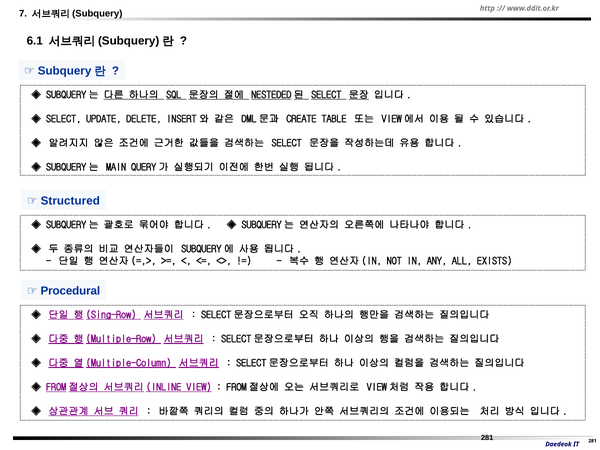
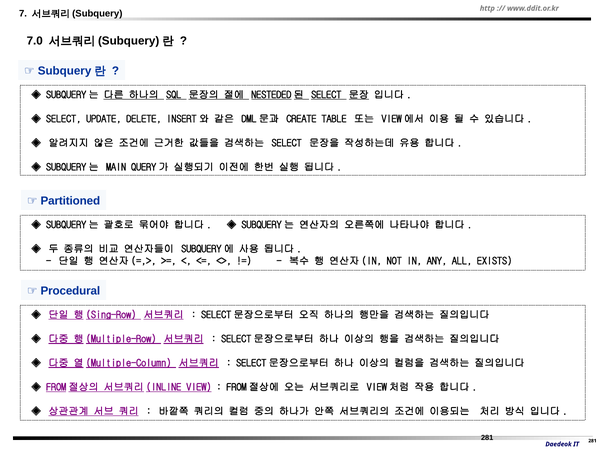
6.1: 6.1 -> 7.0 (35, 41)
Structured: Structured -> Partitioned (70, 201)
